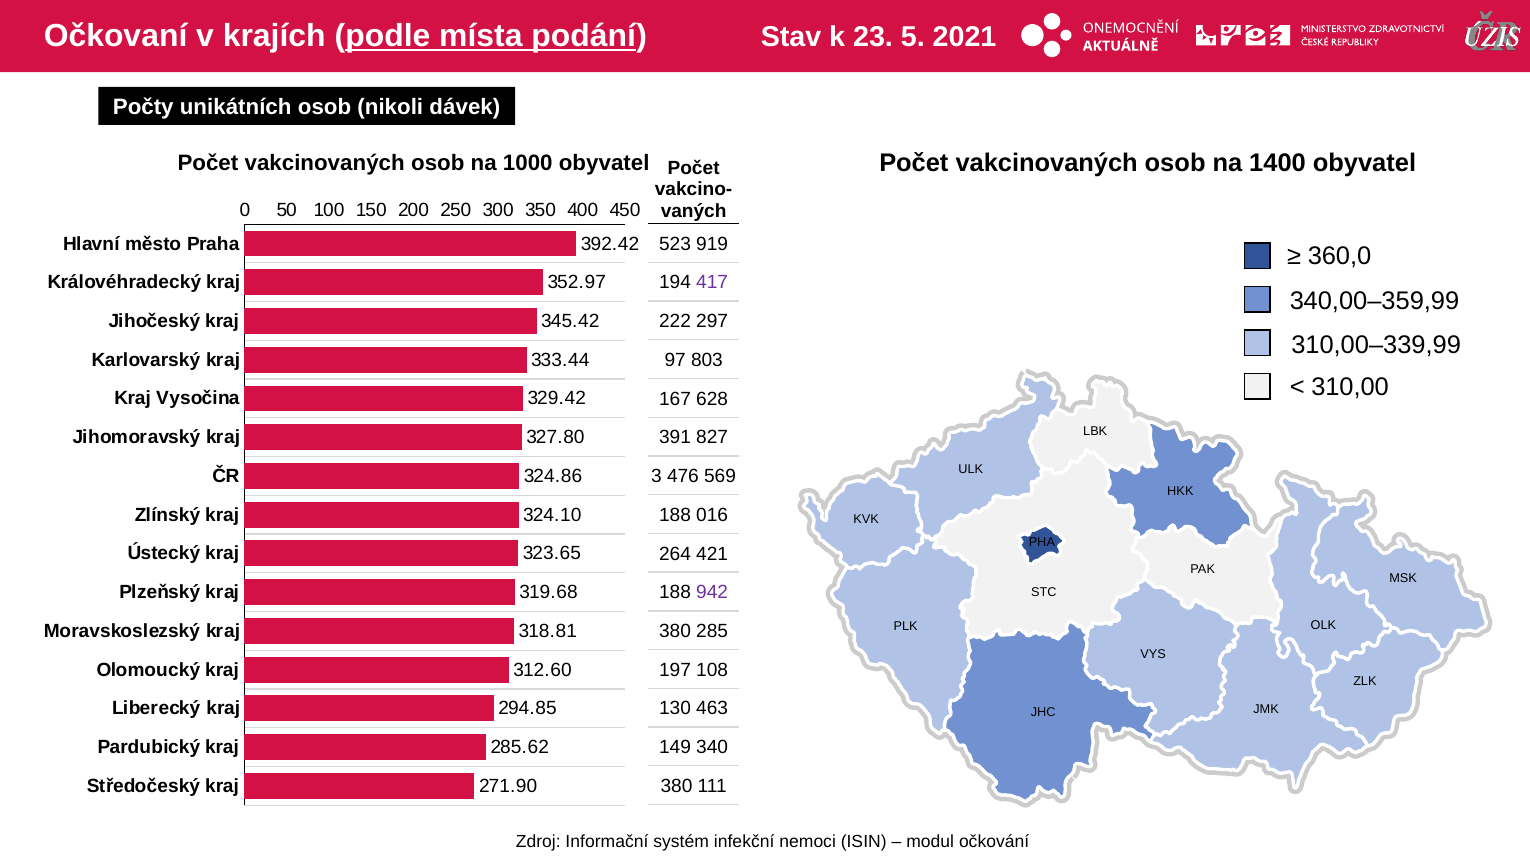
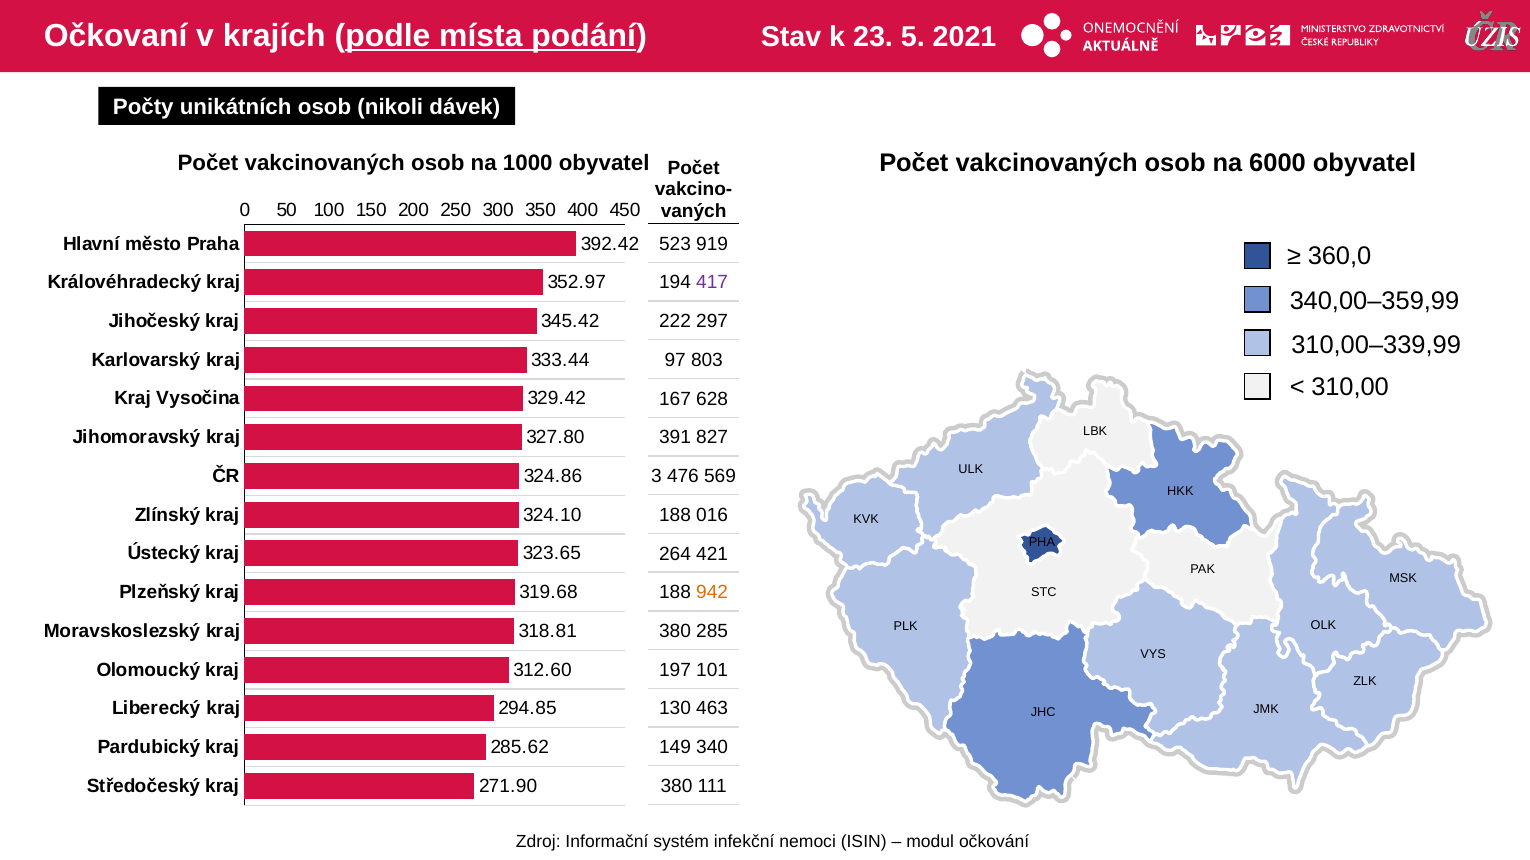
1400: 1400 -> 6000 (1278, 163)
942 colour: purple -> orange (712, 593)
108: 108 -> 101 (712, 670)
